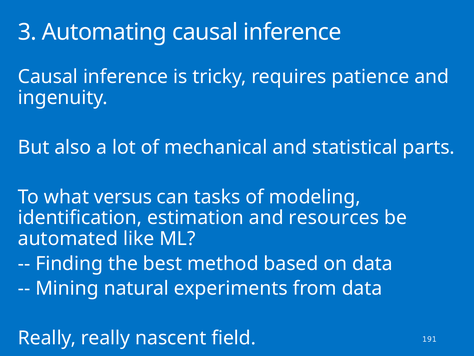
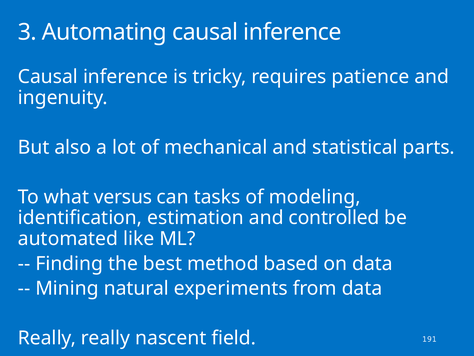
resources: resources -> controlled (334, 218)
